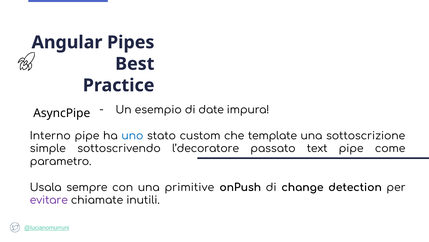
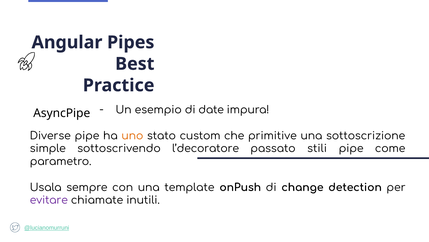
Interno: Interno -> Diverse (50, 135)
uno colour: blue -> orange (132, 135)
template: template -> primitive (272, 135)
text: text -> stili (317, 148)
primitive: primitive -> template (189, 187)
